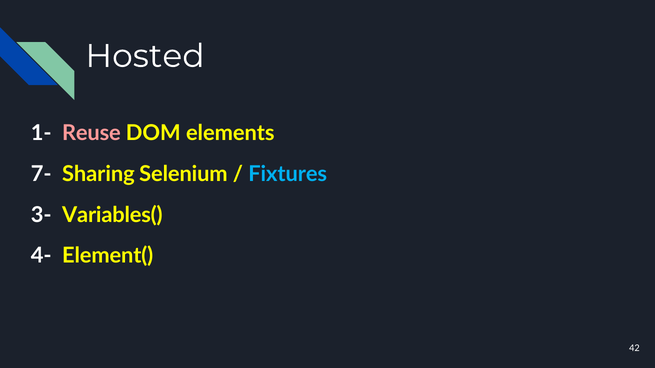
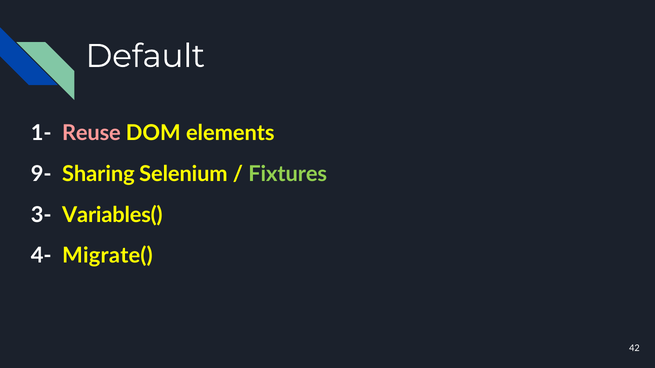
Hosted: Hosted -> Default (145, 56)
7-: 7- -> 9- (41, 174)
Fixtures colour: light blue -> light green (288, 174)
Element(: Element( -> Migrate( (107, 256)
